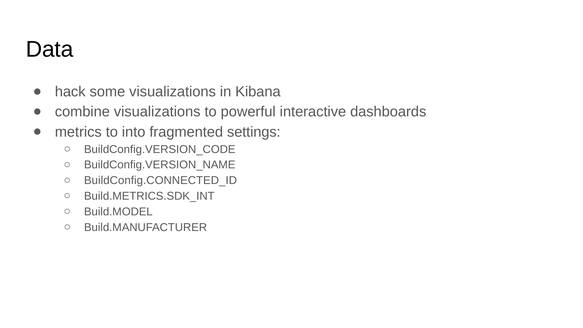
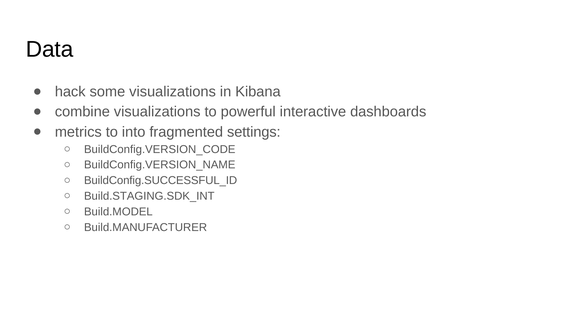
BuildConfig.CONNECTED_ID: BuildConfig.CONNECTED_ID -> BuildConfig.SUCCESSFUL_ID (161, 181)
Build.METRICS.SDK_INT: Build.METRICS.SDK_INT -> Build.STAGING.SDK_INT (149, 196)
